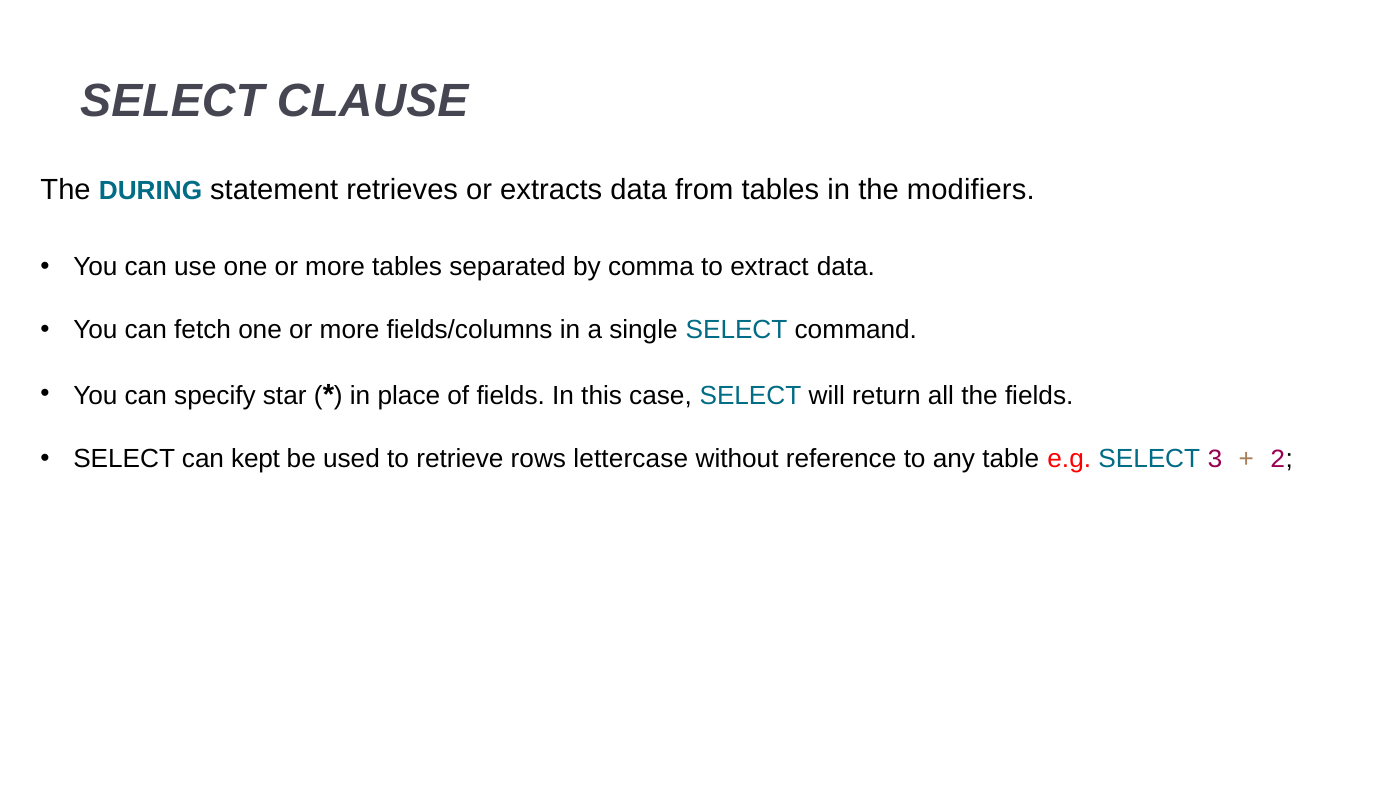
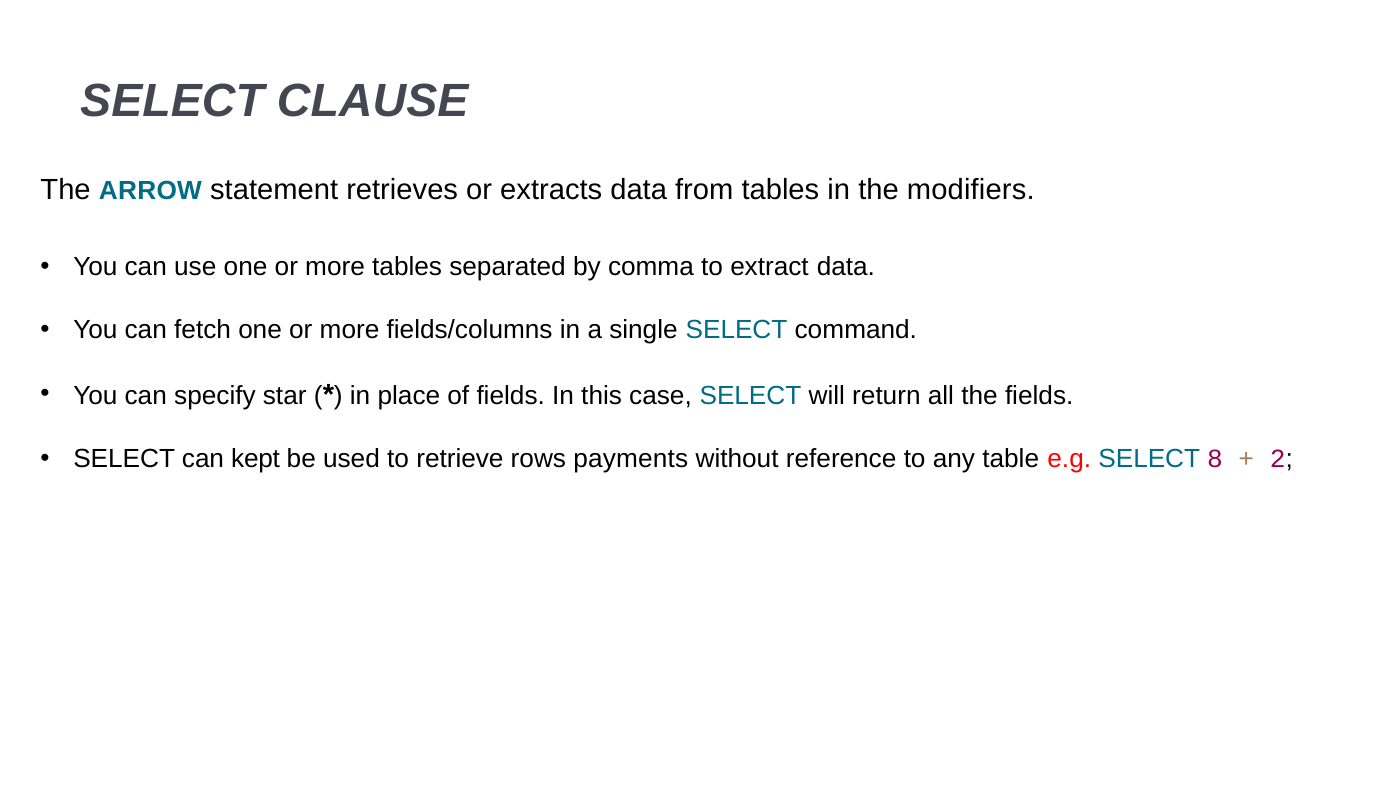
DURING: DURING -> ARROW (150, 191)
lettercase: lettercase -> payments (631, 460)
3: 3 -> 8 (1215, 460)
